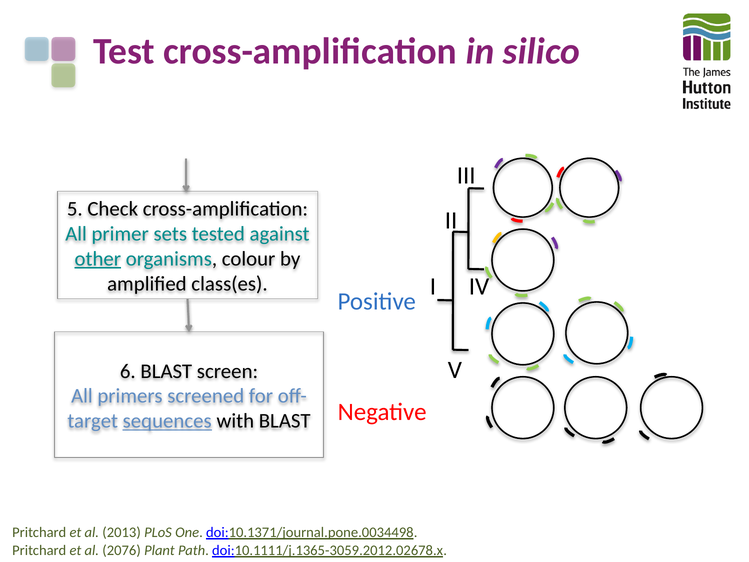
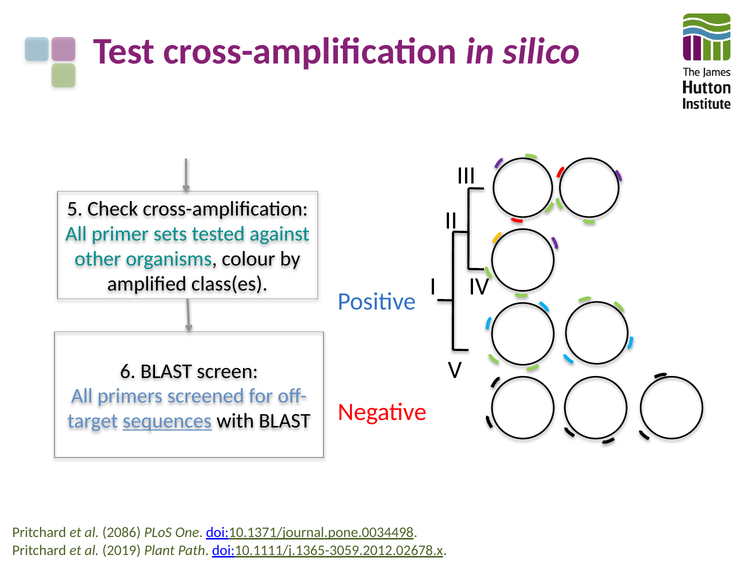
other underline: present -> none (98, 259)
2013: 2013 -> 2086 (122, 532)
2076: 2076 -> 2019 (122, 550)
